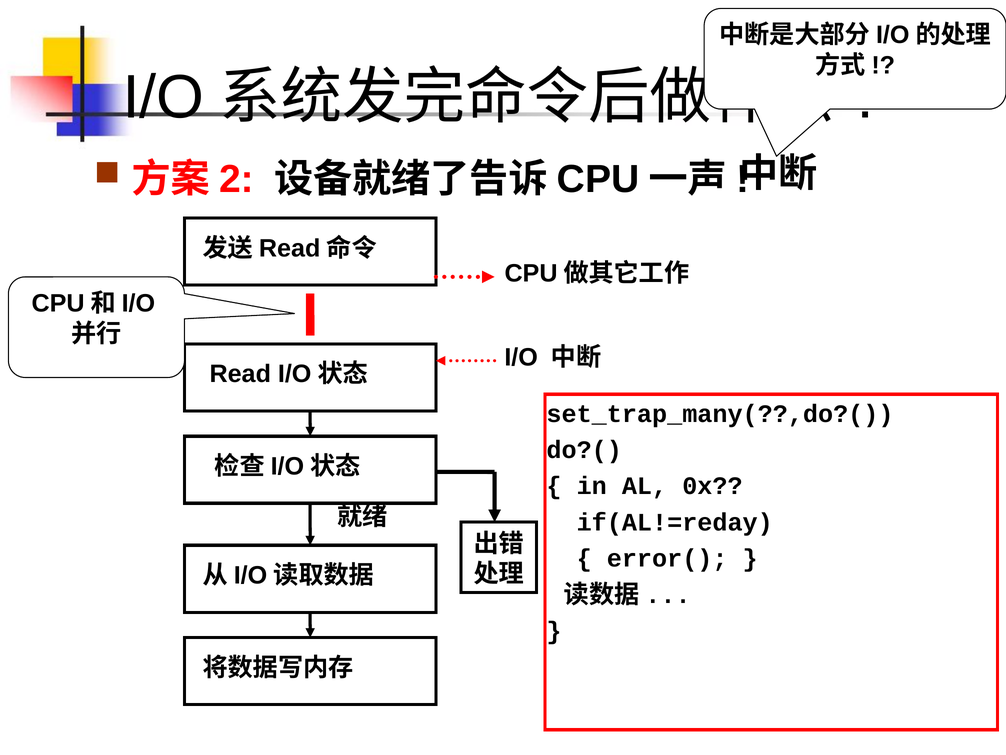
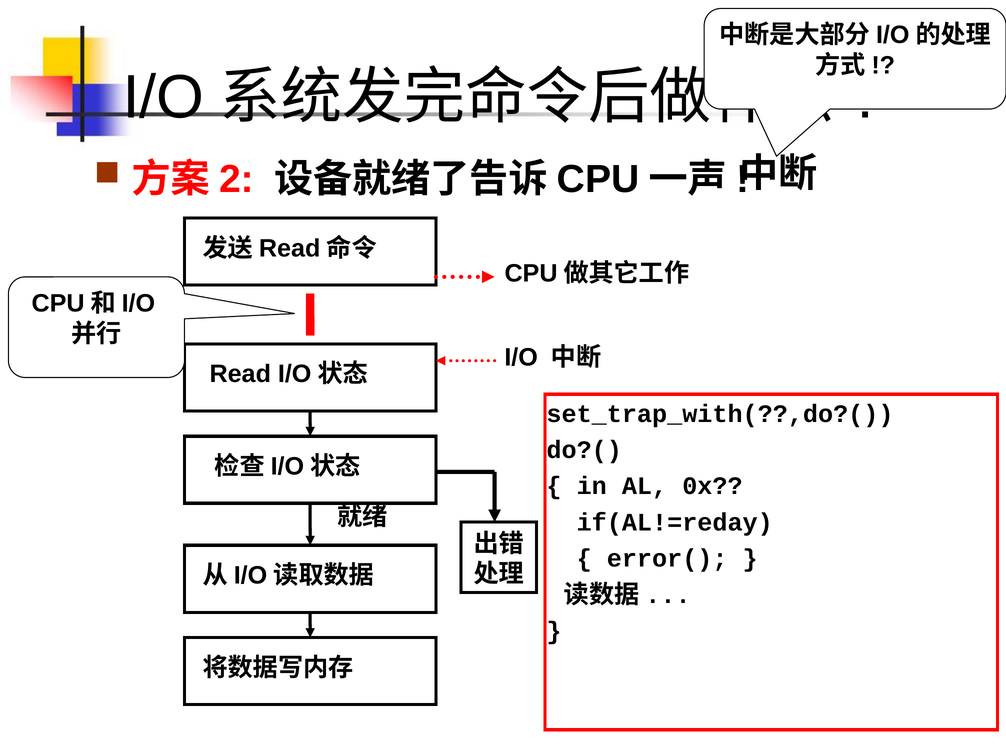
set_trap_many(??,do?(: set_trap_many(??,do?( -> set_trap_with(??,do?( (720, 413)
